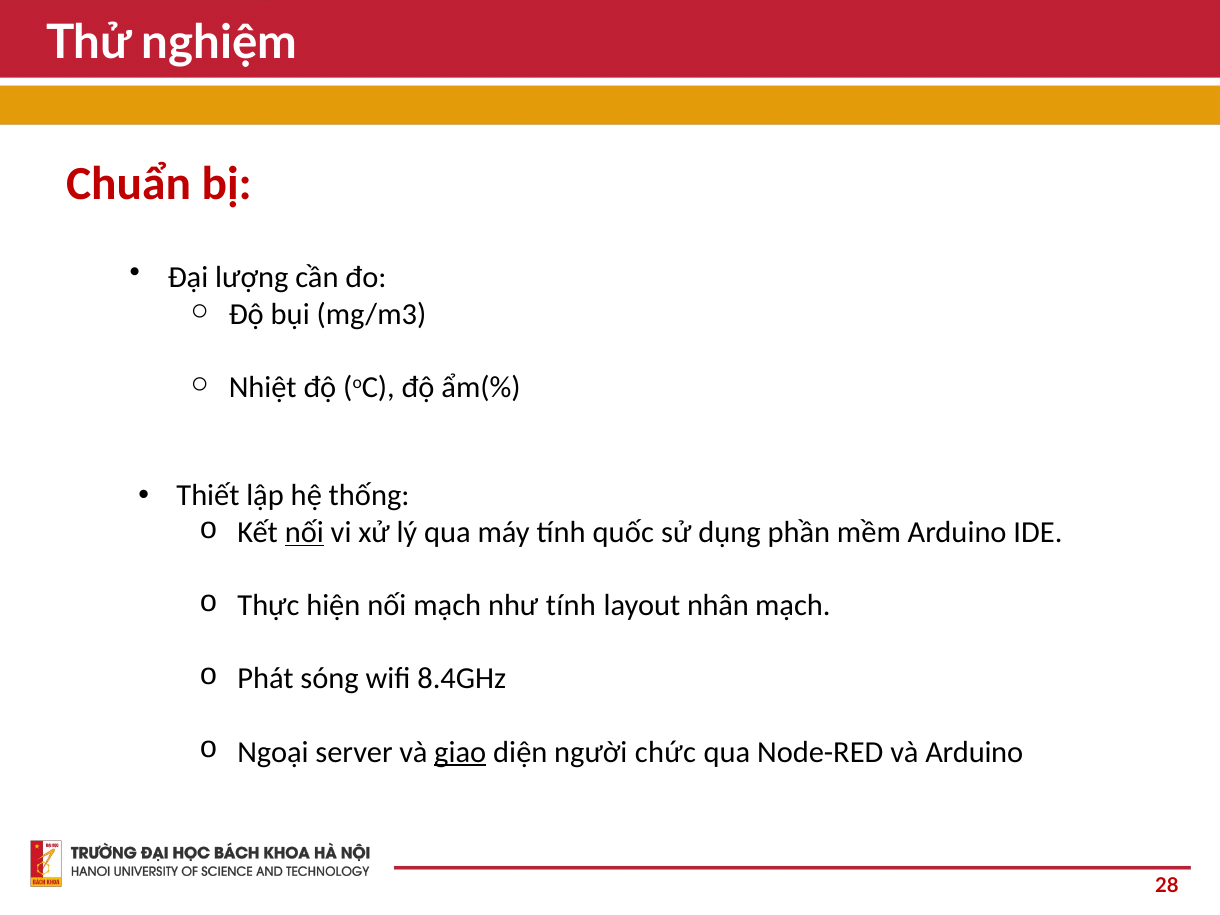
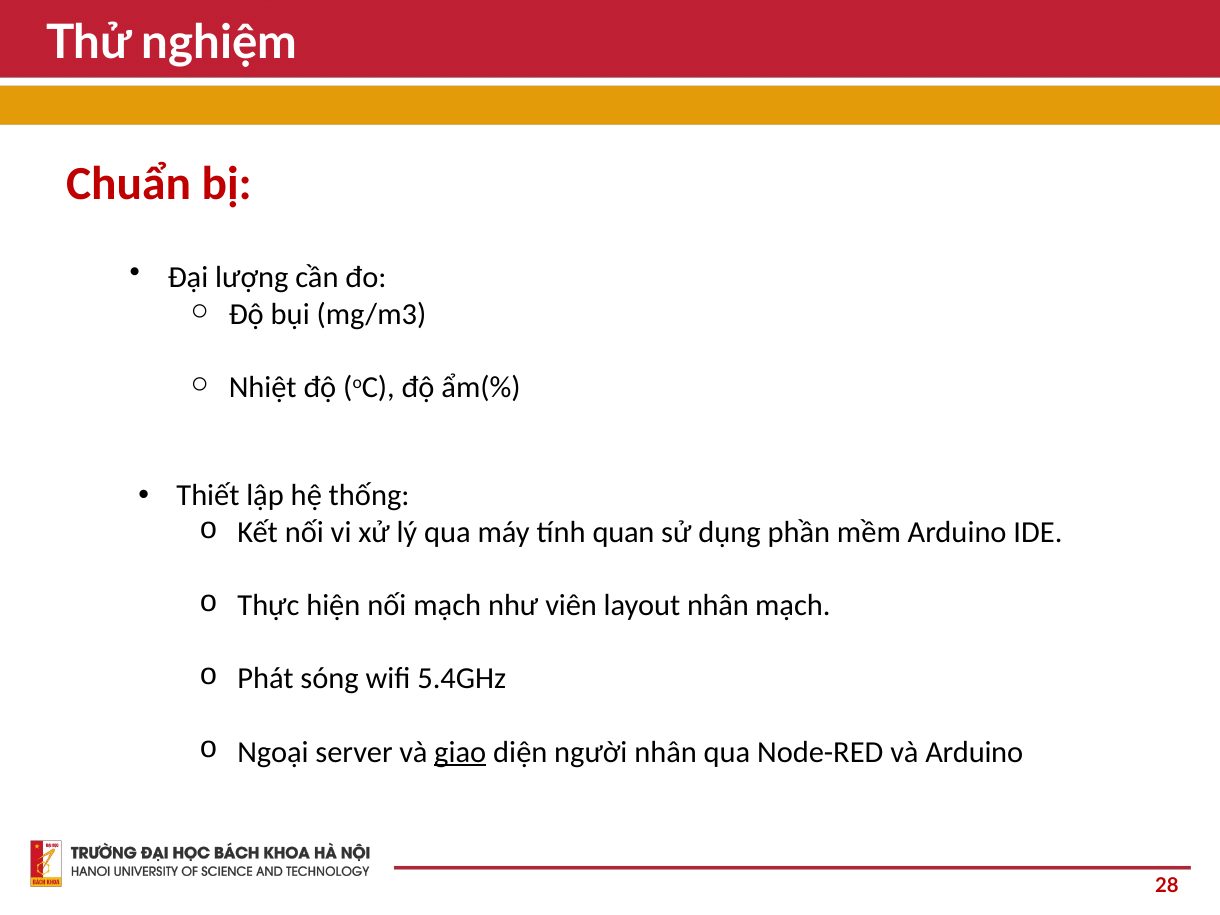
nối underline: present -> none (304, 532)
quốc: quốc -> quan (624, 532)
như tính: tính -> viên (571, 606)
8.4GHz: 8.4GHz -> 5.4GHz (462, 679)
người chức: chức -> nhân (666, 752)
